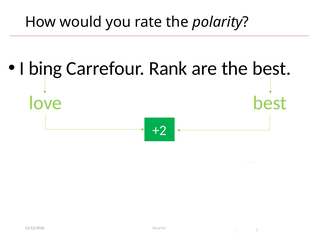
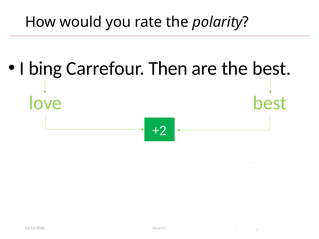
Rank: Rank -> Then (168, 69)
